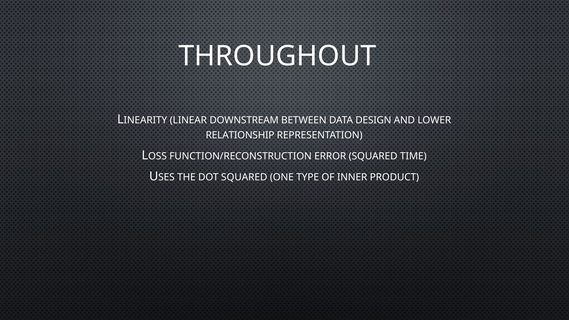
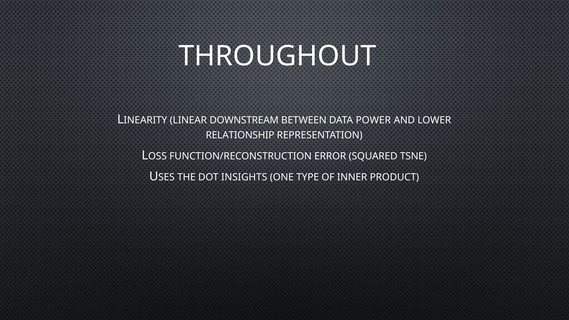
DESIGN: DESIGN -> POWER (373, 120)
TIME: TIME -> TSNE (413, 156)
DOT SQUARED: SQUARED -> INSIGHTS (244, 177)
